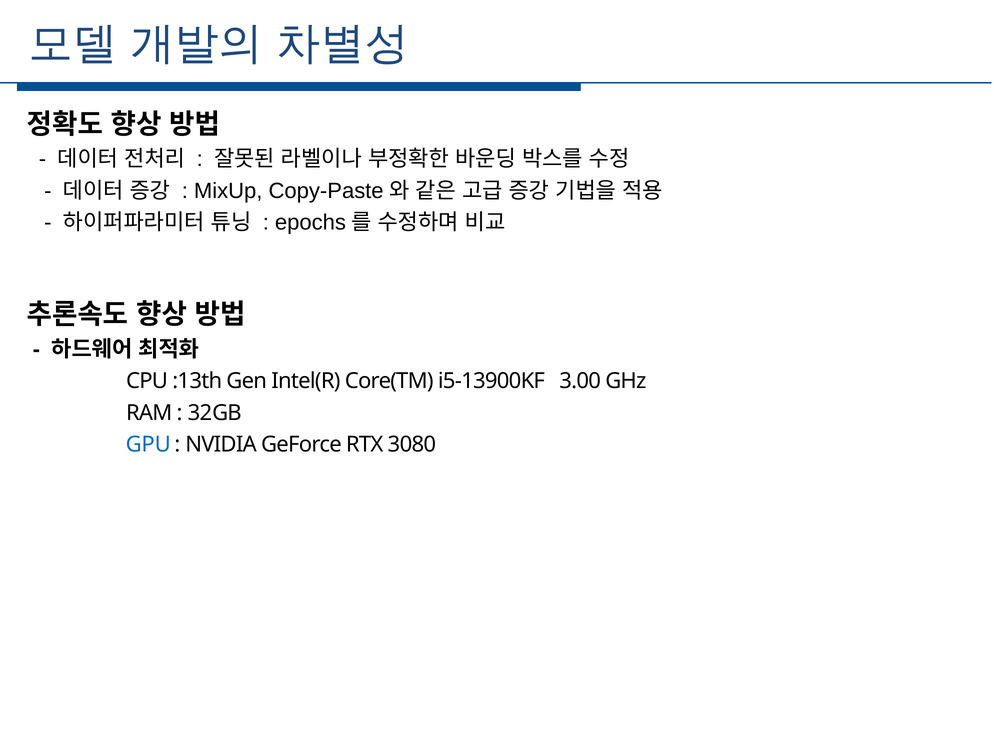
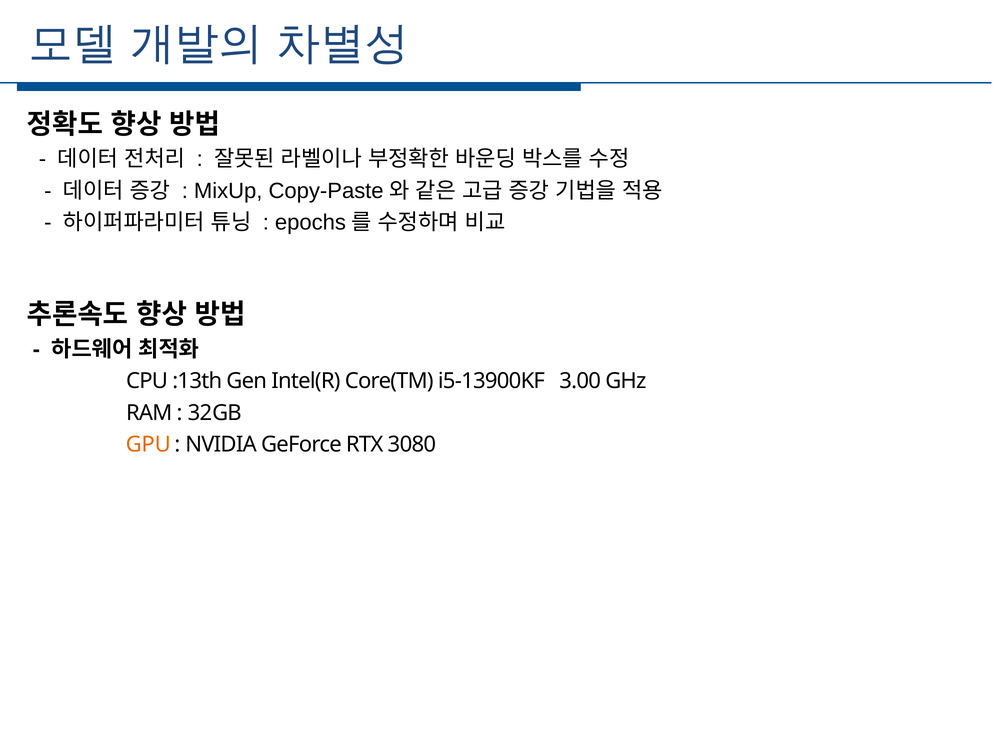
GPU colour: blue -> orange (148, 445)
